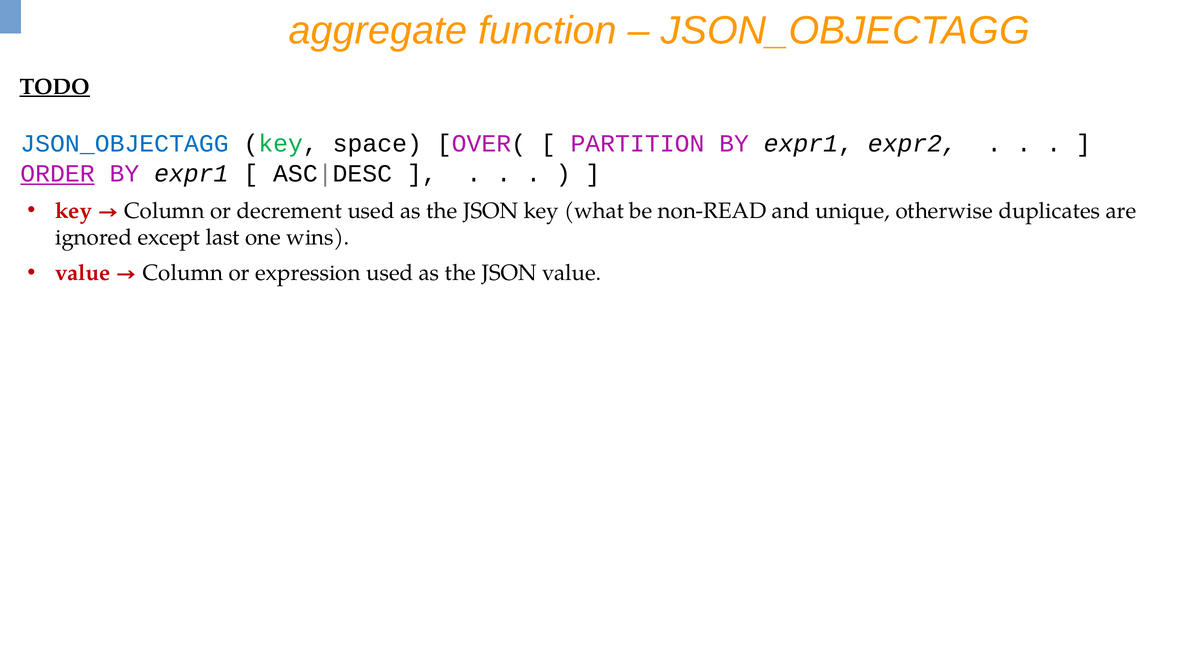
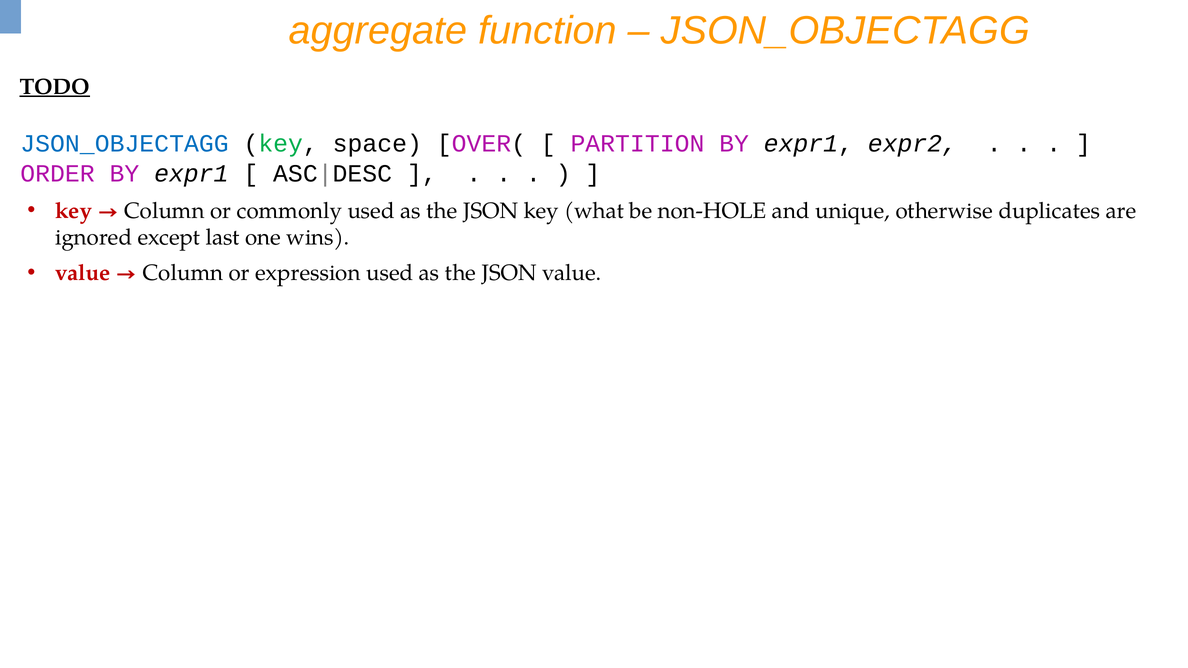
ORDER underline: present -> none (57, 173)
decrement: decrement -> commonly (289, 211)
non-READ: non-READ -> non-HOLE (712, 211)
